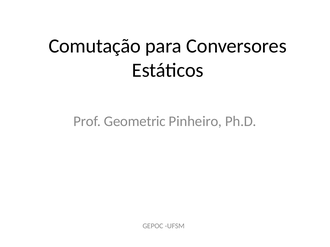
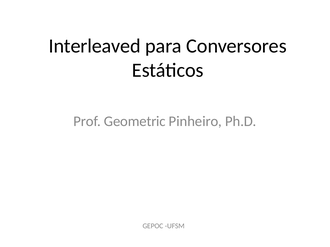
Comutação: Comutação -> Interleaved (95, 46)
